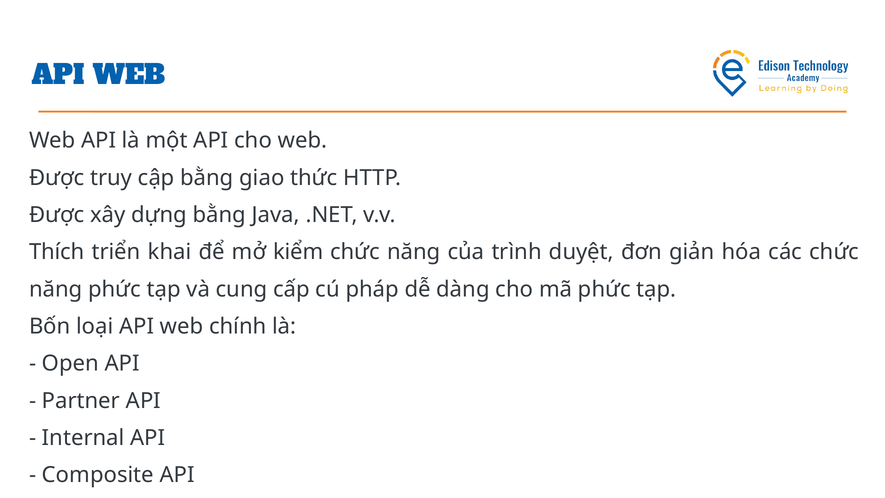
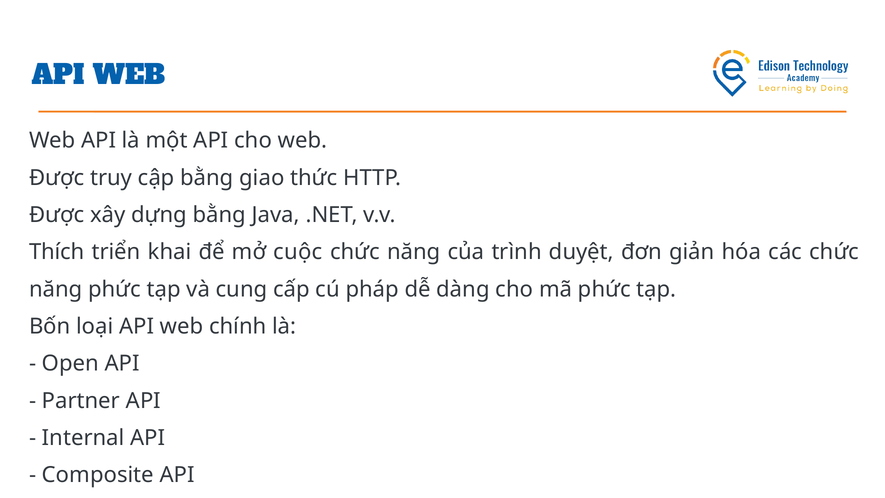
kiểm: kiểm -> cuộc (298, 252)
